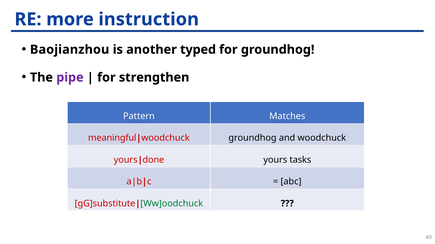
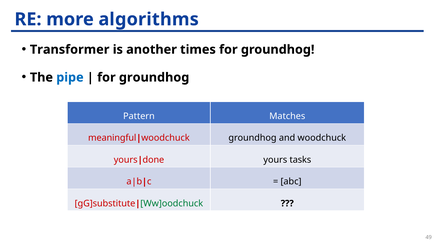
instruction: instruction -> algorithms (149, 19)
Baojianzhou: Baojianzhou -> Transformer (70, 50)
typed: typed -> times (198, 50)
pipe colour: purple -> blue (70, 78)
strengthen: strengthen -> groundhog (154, 78)
